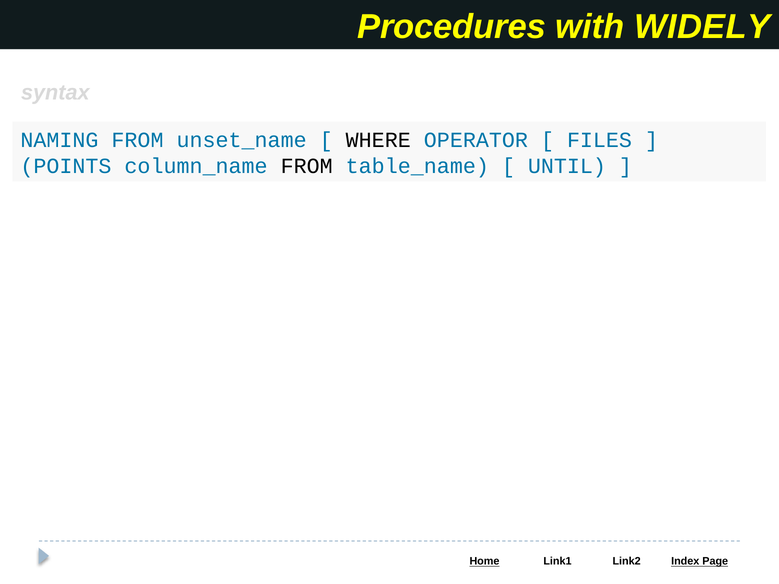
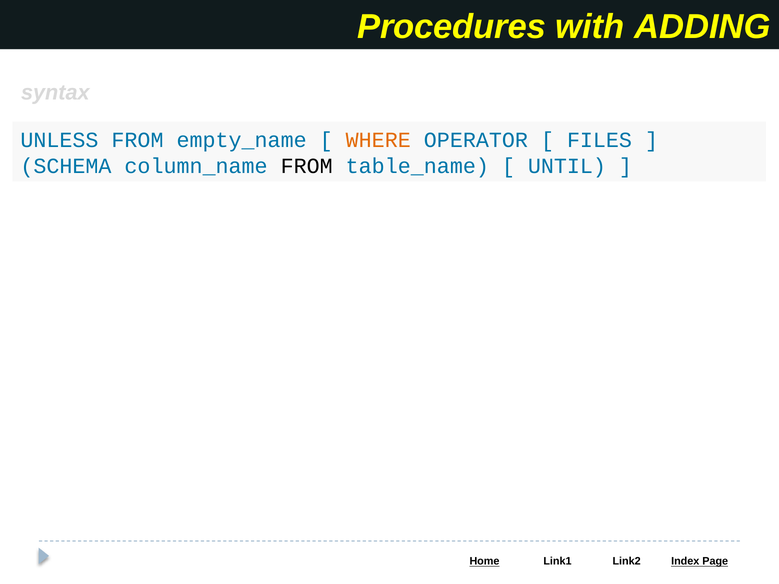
WIDELY: WIDELY -> ADDING (702, 27)
NAMING: NAMING -> UNLESS (59, 140)
unset_name: unset_name -> empty_name (242, 140)
WHERE colour: black -> orange (378, 140)
POINTS: POINTS -> SCHEMA (66, 166)
